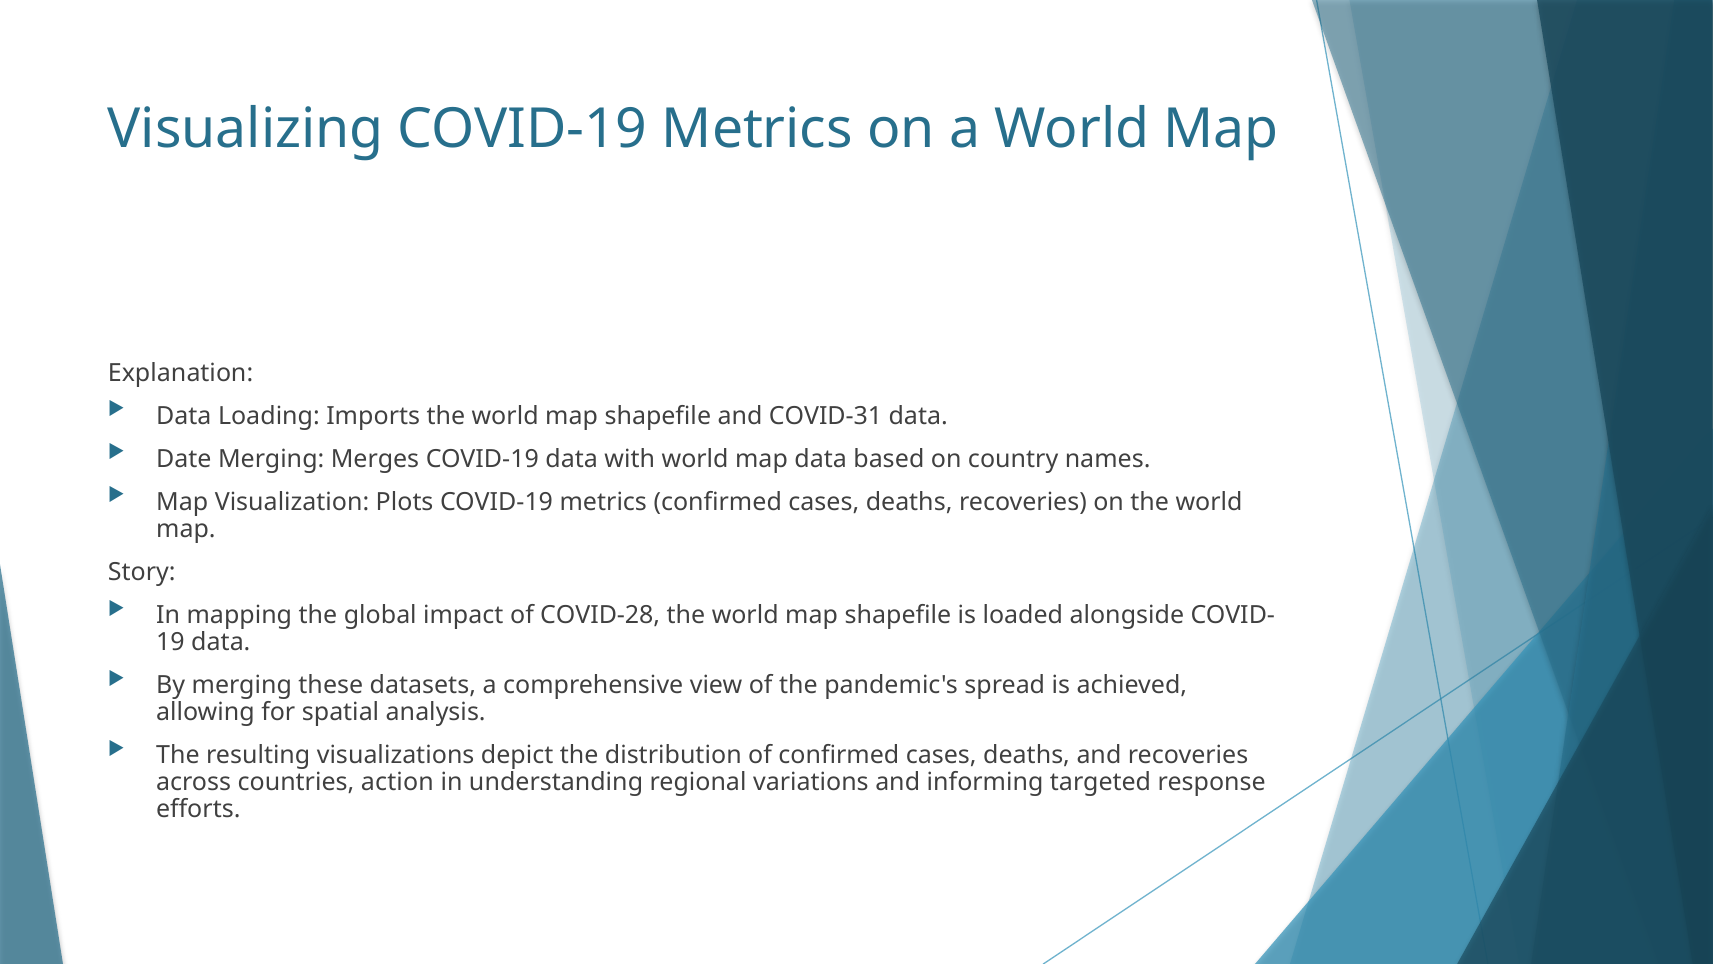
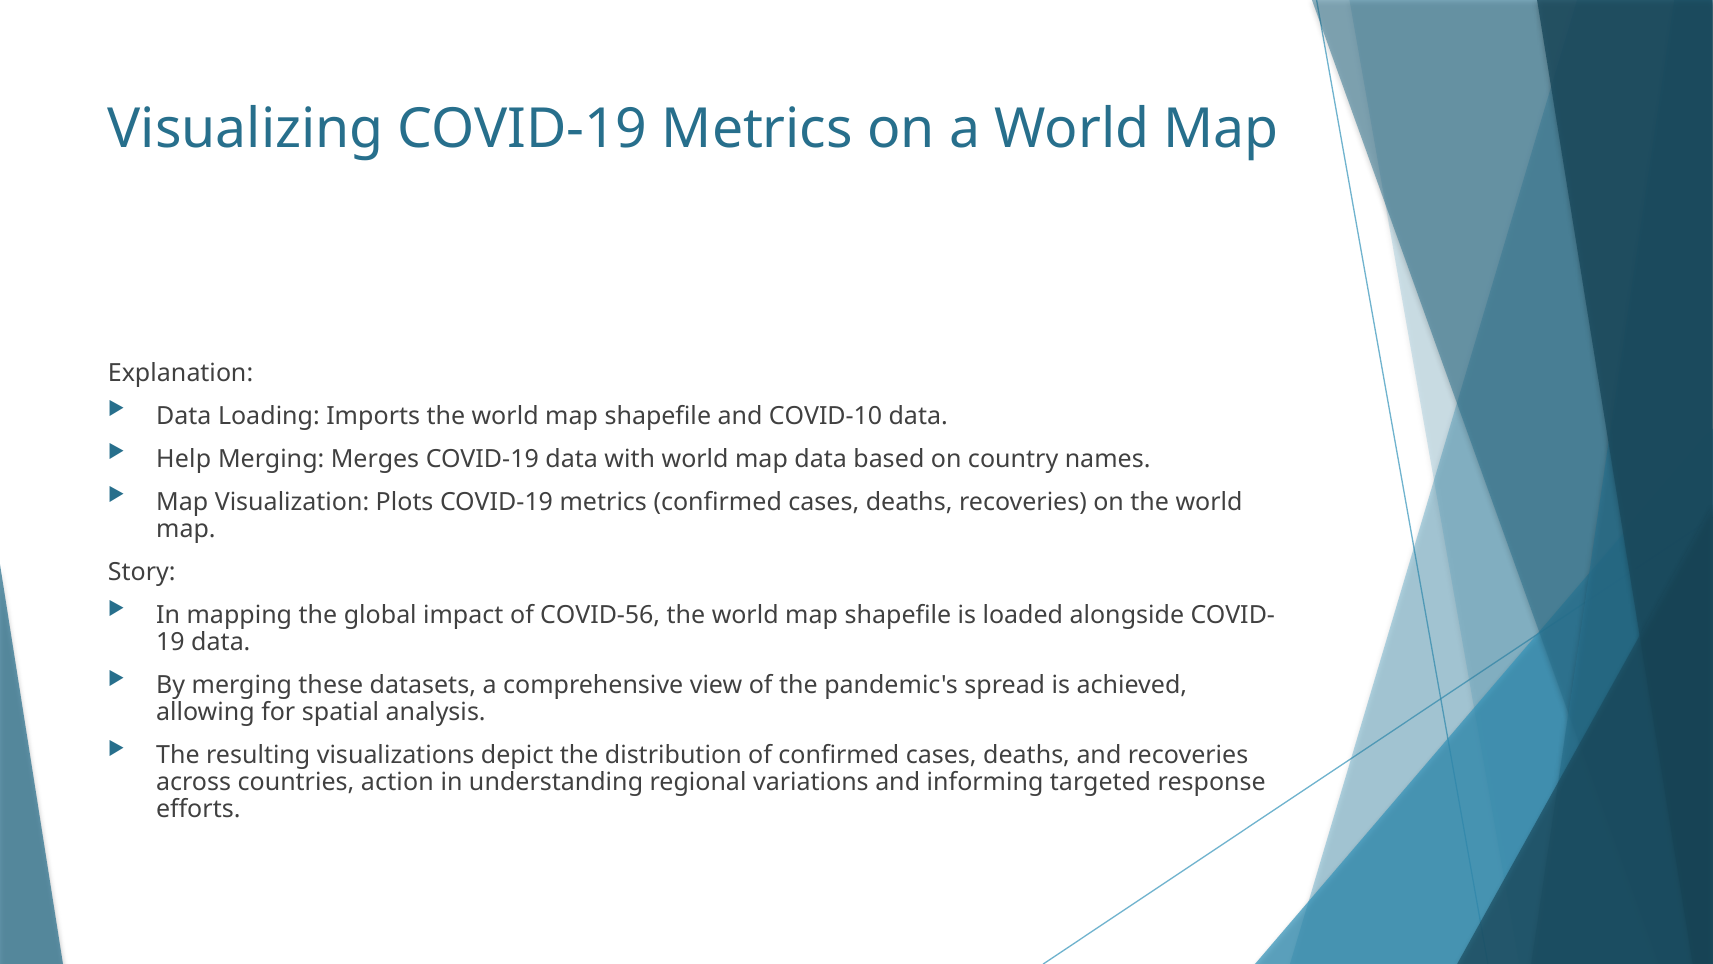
COVID-31: COVID-31 -> COVID-10 (826, 416)
Date: Date -> Help (184, 459)
COVID-28: COVID-28 -> COVID-56 (600, 615)
